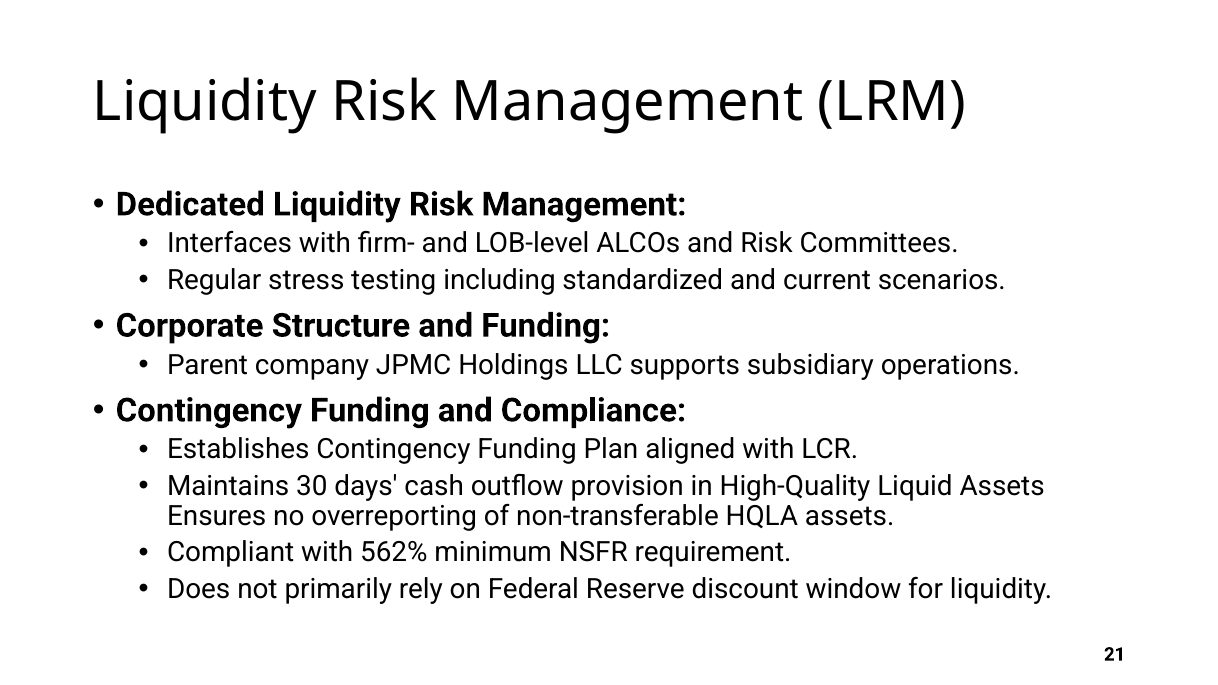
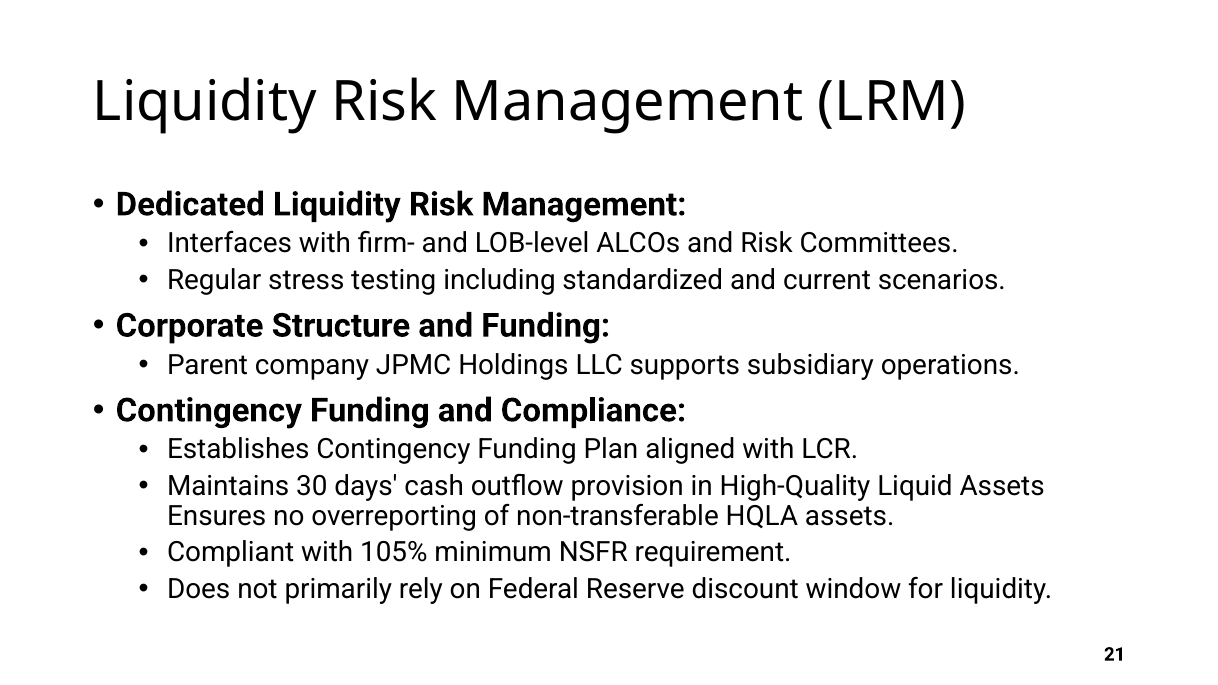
562%: 562% -> 105% (394, 553)
